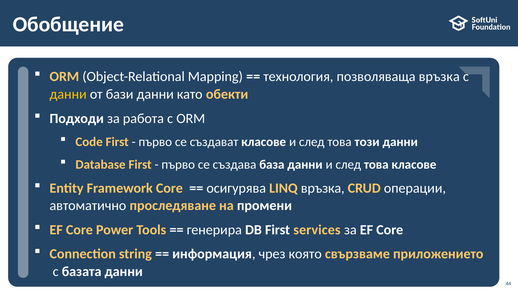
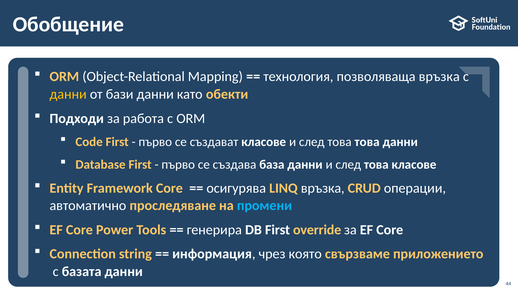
това този: този -> това (367, 142)
промени colour: white -> light blue (264, 206)
services: services -> override (317, 230)
